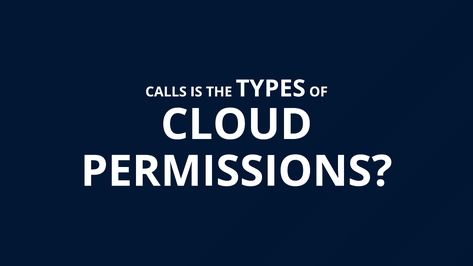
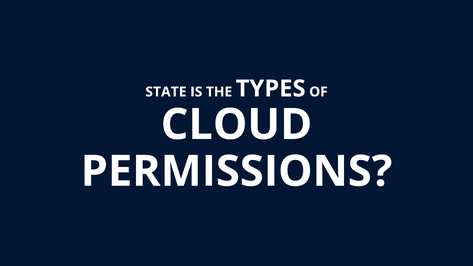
CALLS: CALLS -> STATE (166, 92)
